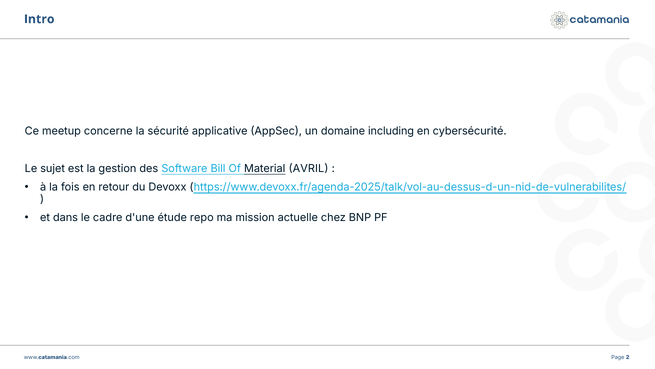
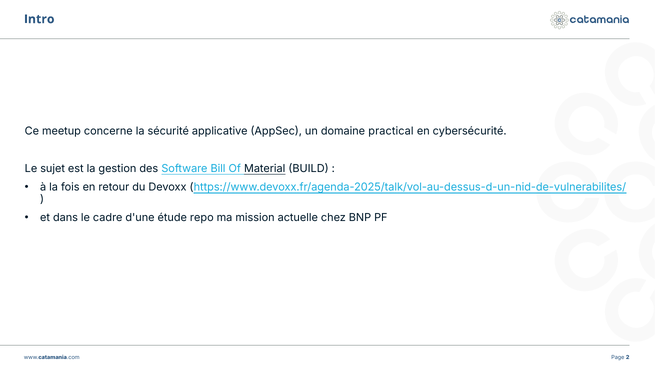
including: including -> practical (391, 131)
AVRIL: AVRIL -> BUILD (309, 168)
